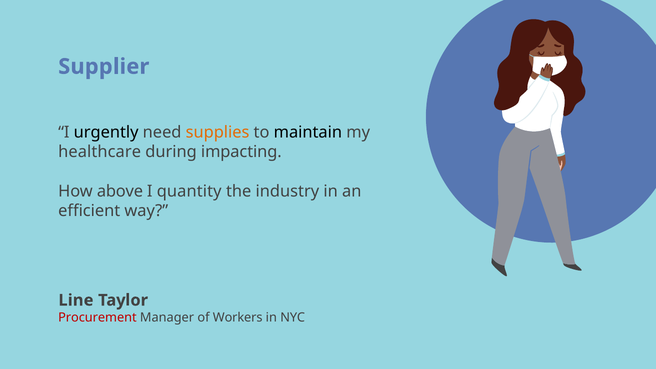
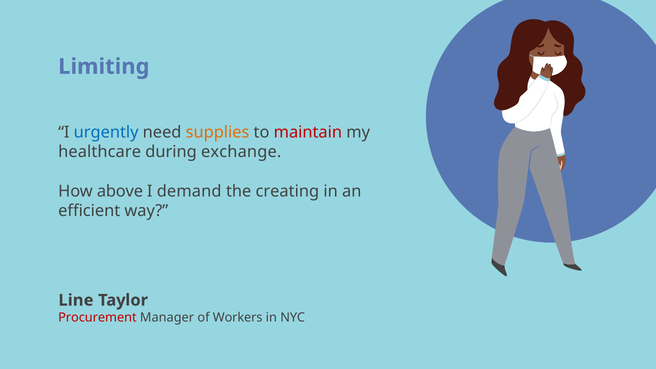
Supplier: Supplier -> Limiting (104, 67)
urgently colour: black -> blue (106, 132)
maintain colour: black -> red (308, 132)
impacting: impacting -> exchange (241, 152)
quantity: quantity -> demand (189, 191)
industry: industry -> creating (287, 191)
